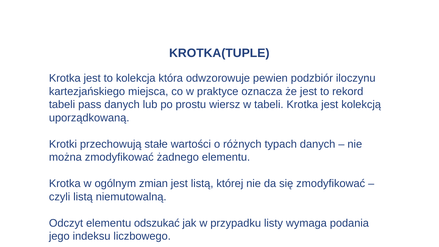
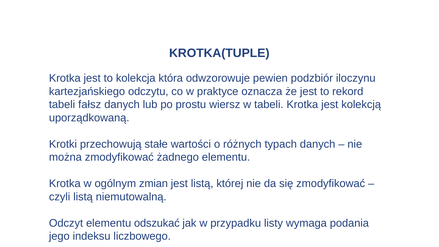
miejsca: miejsca -> odczytu (148, 91)
pass: pass -> fałsz (90, 105)
